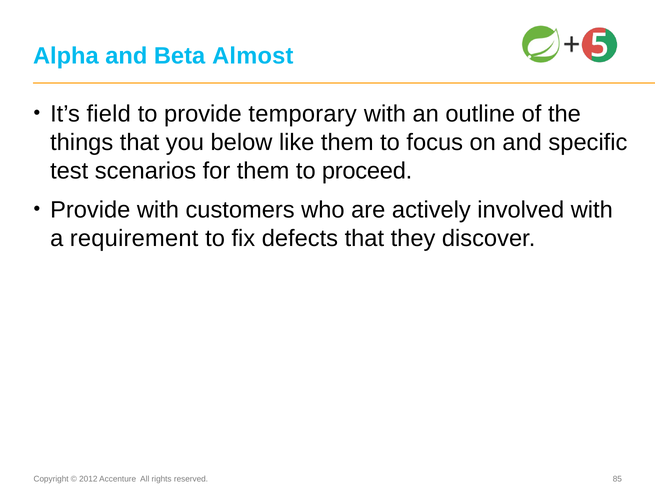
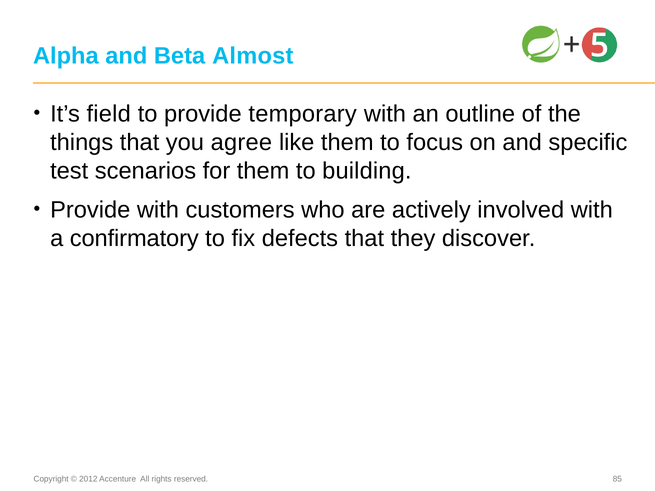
below: below -> agree (241, 142)
proceed: proceed -> building (367, 171)
requirement: requirement -> confirmatory (134, 238)
